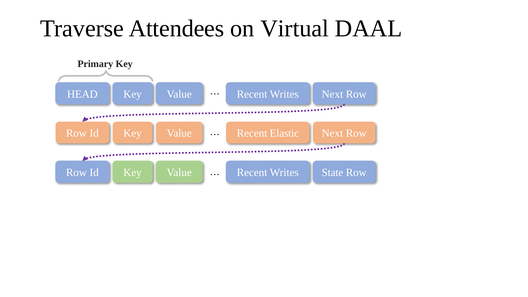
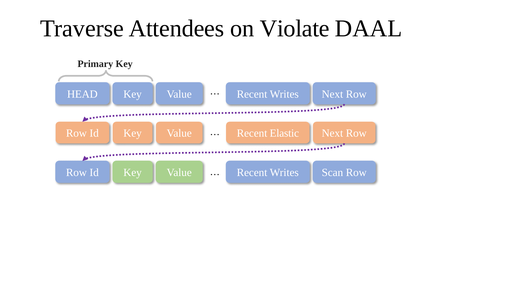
Virtual: Virtual -> Violate (295, 29)
State: State -> Scan (332, 173)
